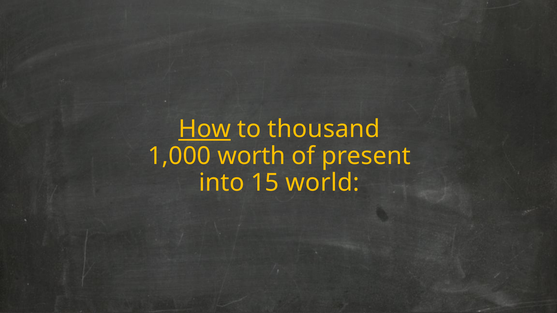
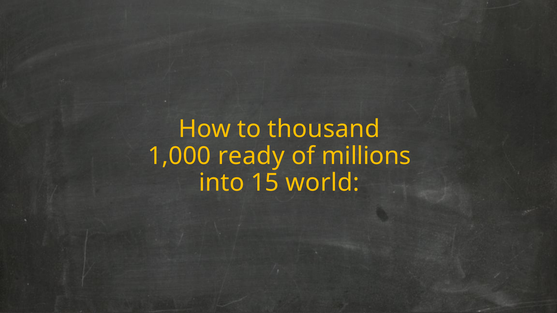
How underline: present -> none (205, 129)
worth: worth -> ready (251, 156)
present: present -> millions (366, 156)
